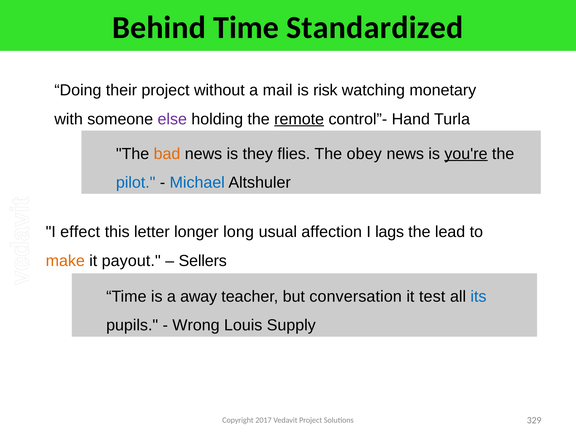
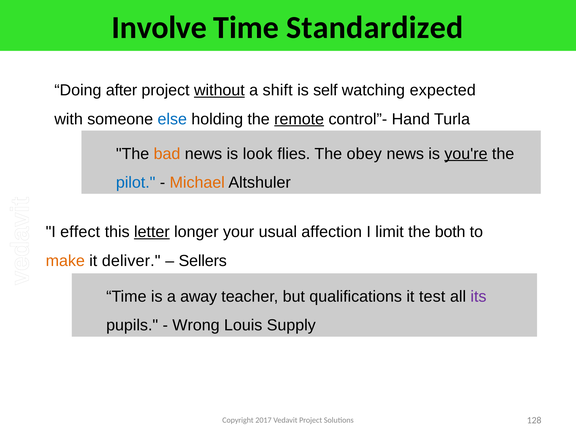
Behind: Behind -> Involve (159, 28)
their: their -> after (122, 90)
without underline: none -> present (219, 90)
mail: mail -> shift (278, 90)
risk: risk -> self (325, 90)
monetary: monetary -> expected (443, 90)
else colour: purple -> blue (172, 119)
they: they -> look (258, 154)
Michael colour: blue -> orange (197, 183)
letter underline: none -> present (152, 232)
long: long -> your (239, 232)
lags: lags -> limit (390, 232)
lead: lead -> both (450, 232)
payout: payout -> deliver (131, 261)
conversation: conversation -> qualifications (356, 297)
its colour: blue -> purple (478, 297)
329: 329 -> 128 (534, 420)
